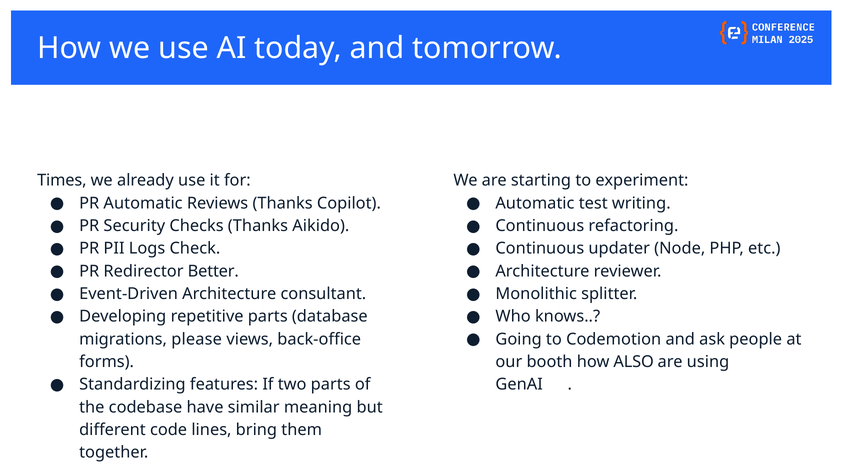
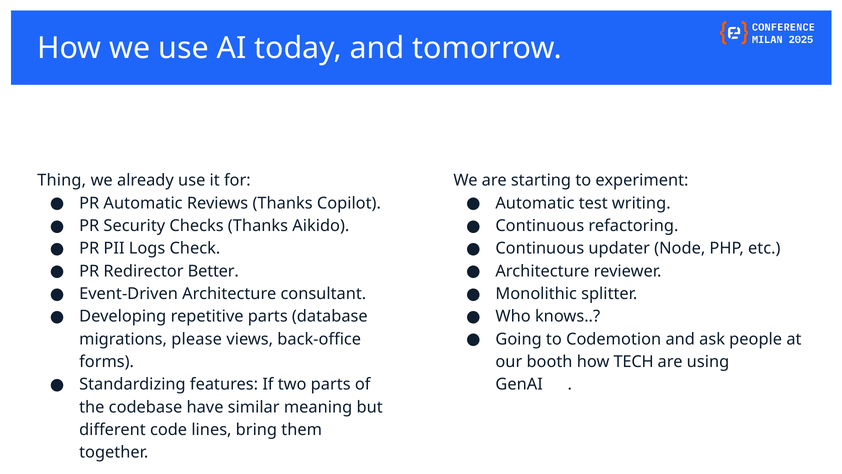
Times: Times -> Thing (62, 180)
ALSO: ALSO -> TECH (634, 362)
